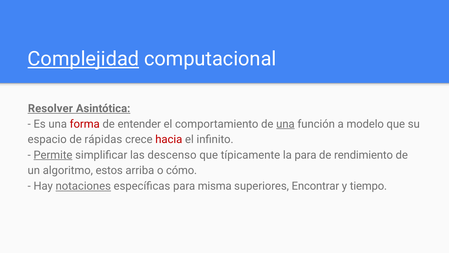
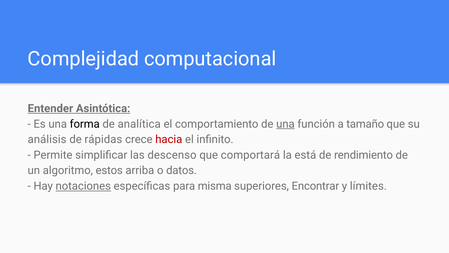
Complejidad underline: present -> none (83, 59)
Resolver: Resolver -> Entender (50, 108)
forma colour: red -> black (85, 124)
entender: entender -> analítica (139, 124)
modelo: modelo -> tamaño (365, 124)
espacio: espacio -> análisis (47, 139)
Permite underline: present -> none (53, 155)
típicamente: típicamente -> comportará (250, 155)
la para: para -> está (305, 155)
cómo: cómo -> datos (182, 170)
tiempo: tiempo -> límites (368, 186)
